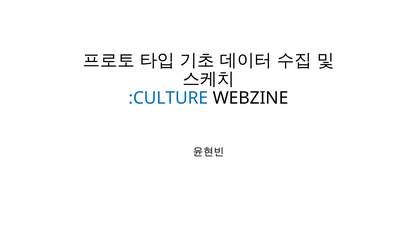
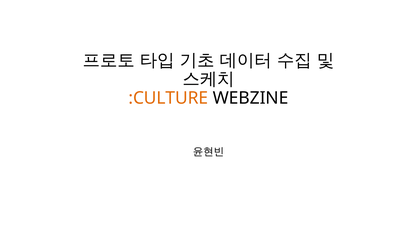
:CULTURE colour: blue -> orange (168, 98)
